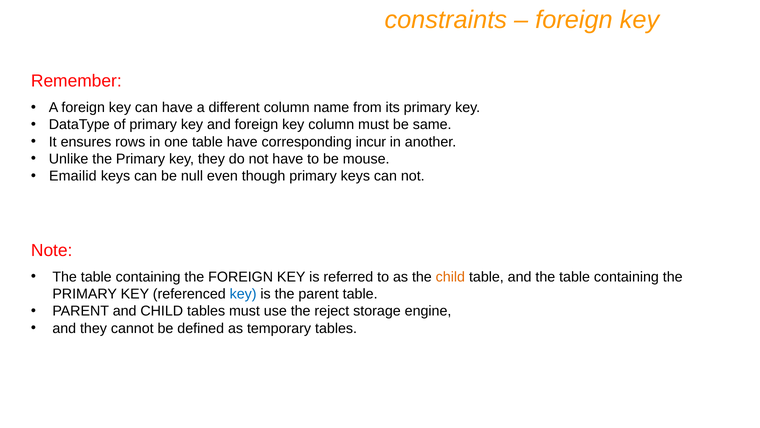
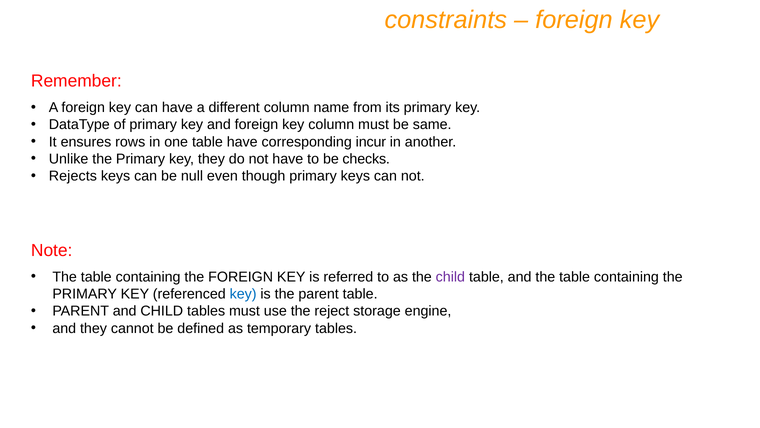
mouse: mouse -> checks (366, 159)
Emailid: Emailid -> Rejects (73, 176)
child colour: orange -> purple (450, 277)
